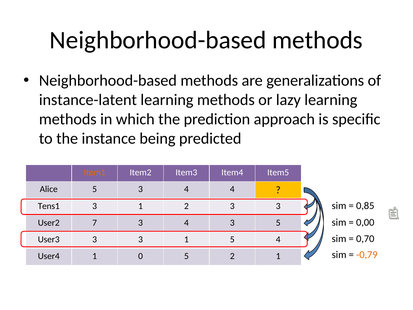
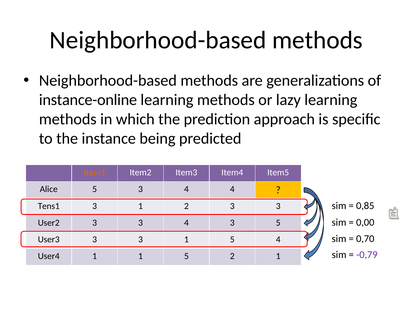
instance-latent: instance-latent -> instance-online (88, 100)
User2 7: 7 -> 3 (95, 223)
-0,79 colour: orange -> purple (367, 254)
1 0: 0 -> 1 (141, 256)
